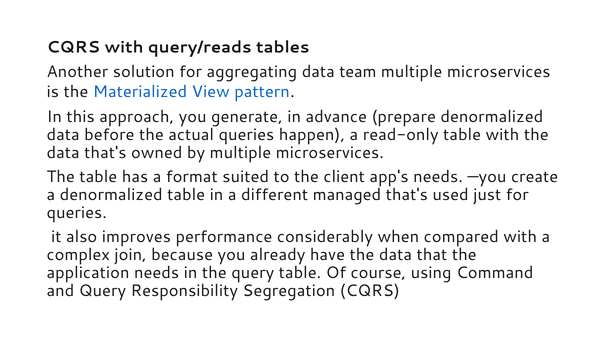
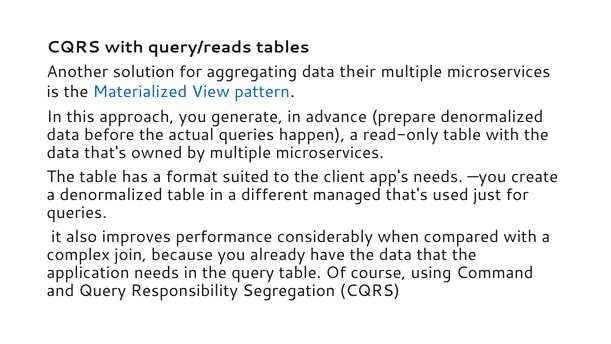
team: team -> their (358, 71)
